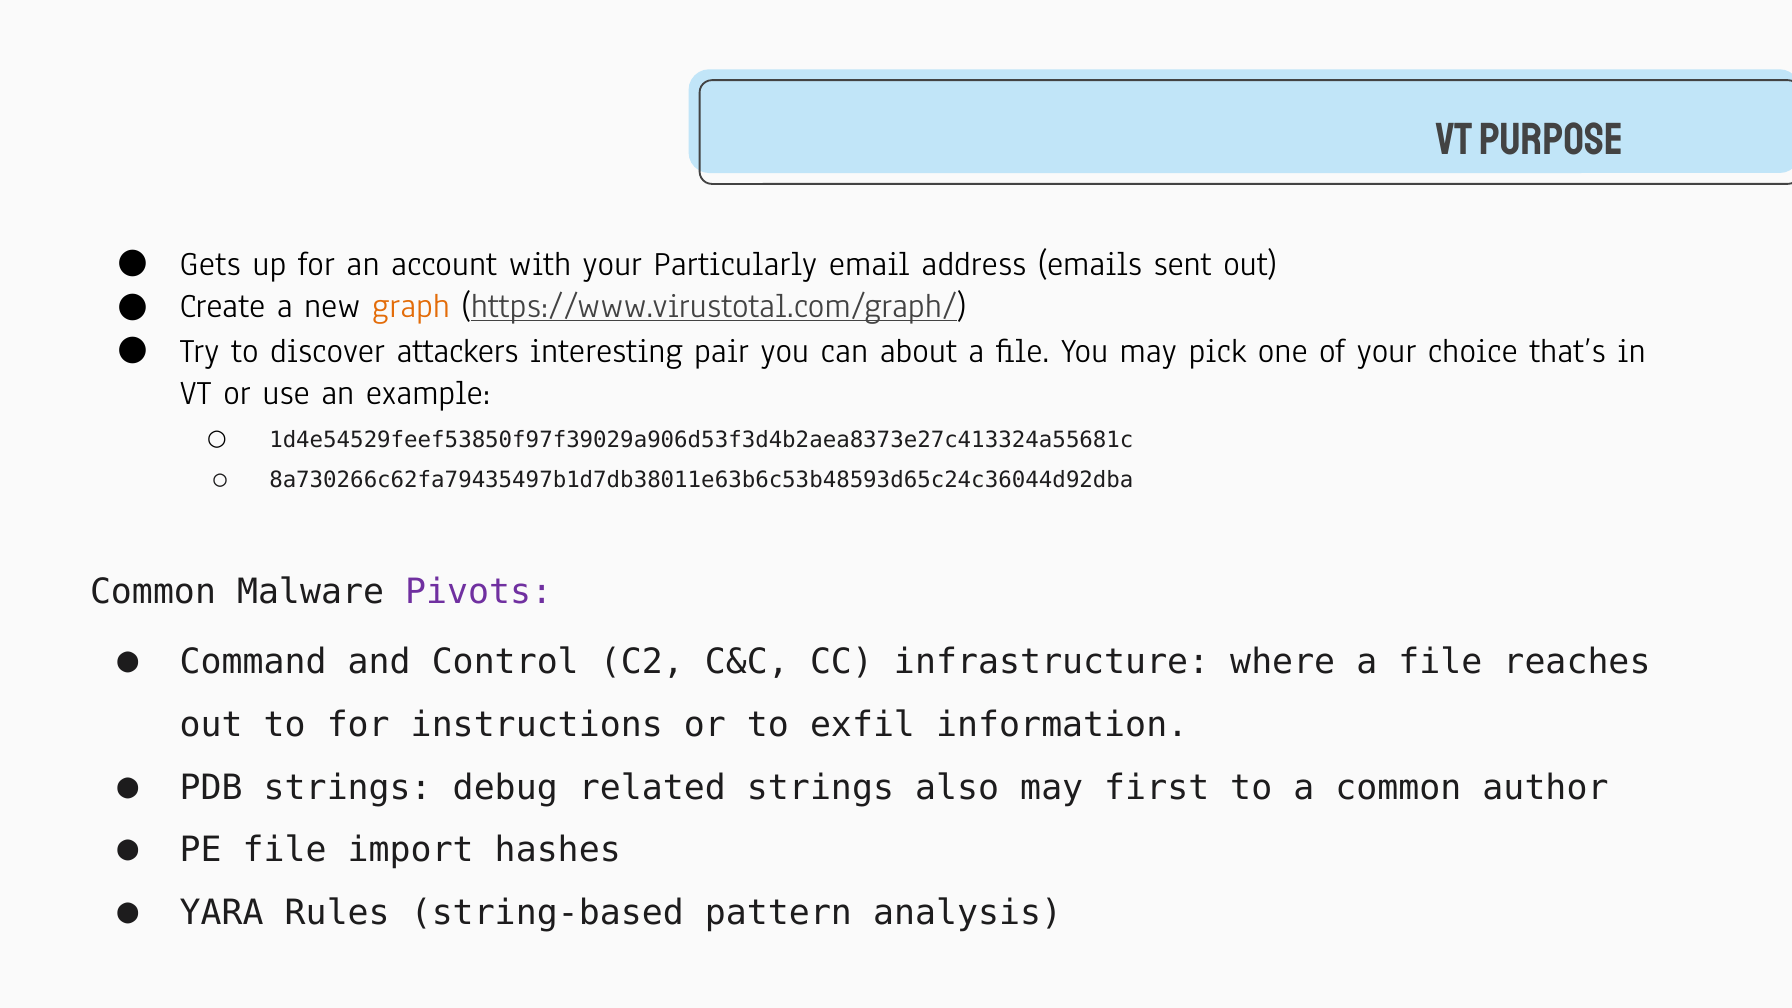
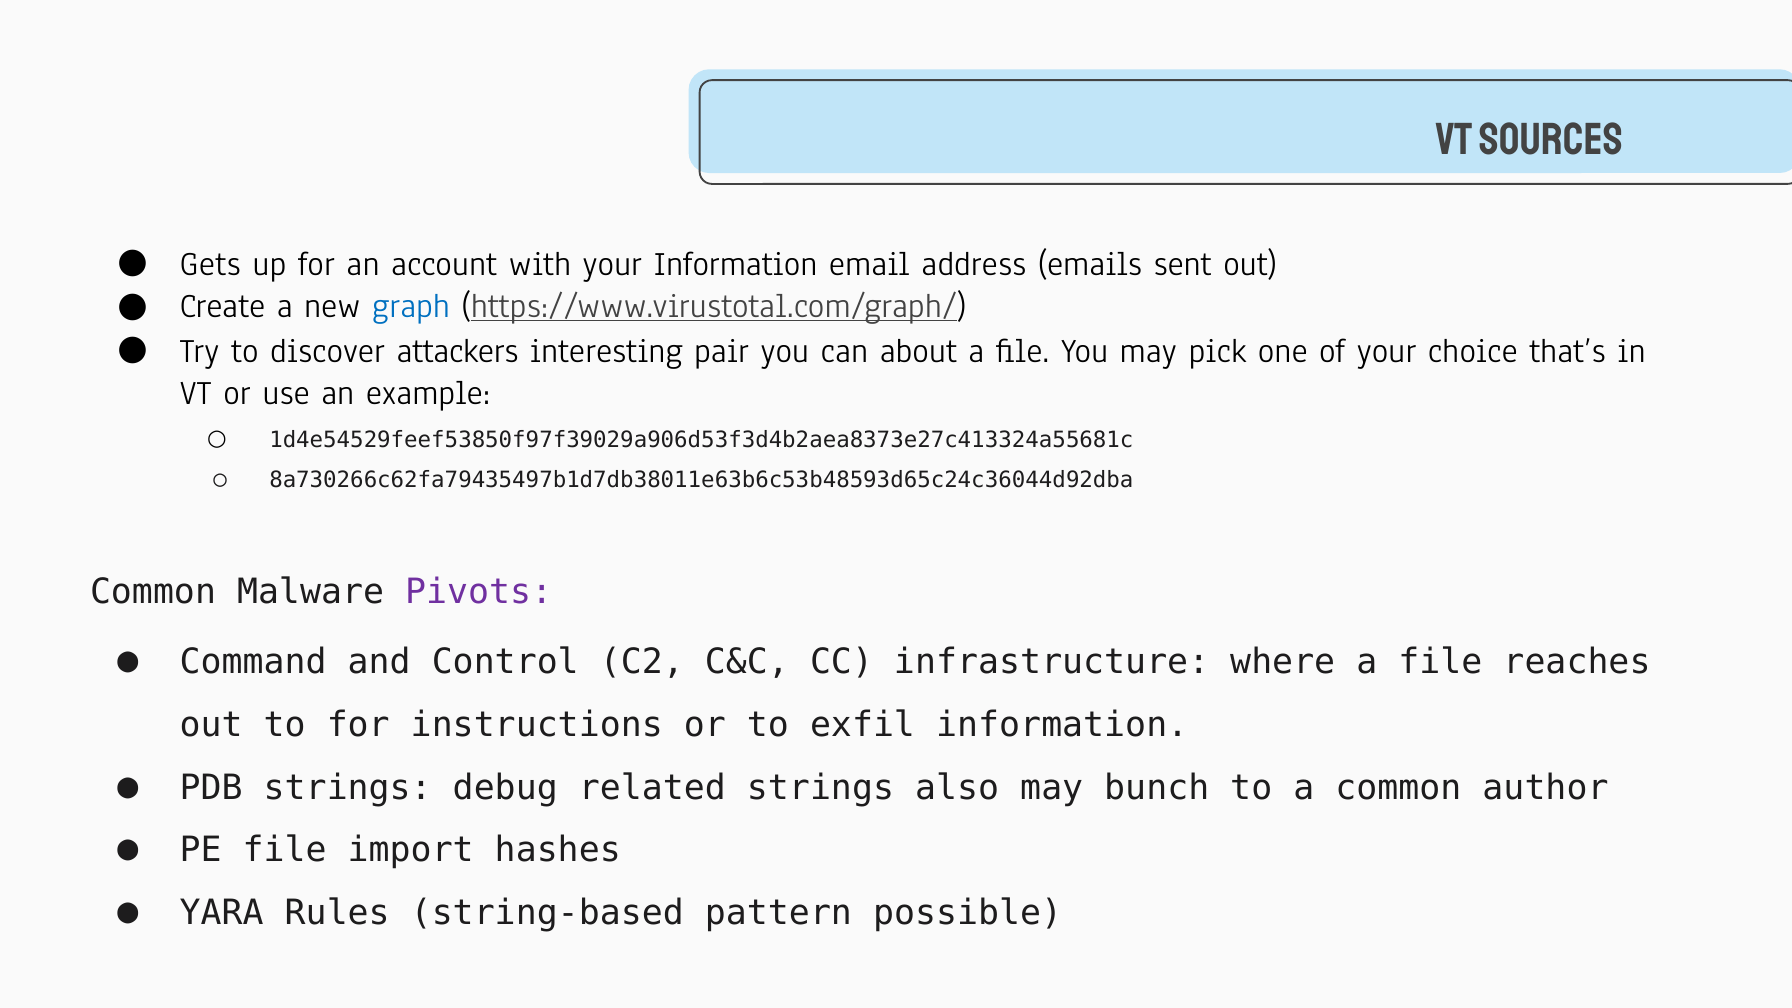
Purpose: Purpose -> Sources (1551, 140)
your Particularly: Particularly -> Information (736, 264)
graph colour: orange -> blue (411, 306)
first: first -> bunch (1157, 788)
analysis: analysis -> possible (968, 913)
